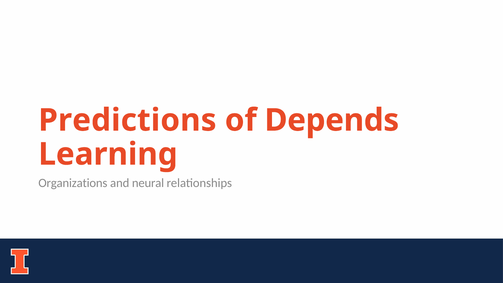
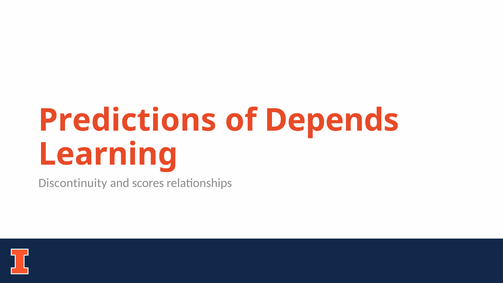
Organizations: Organizations -> Discontinuity (73, 183)
neural: neural -> scores (148, 183)
